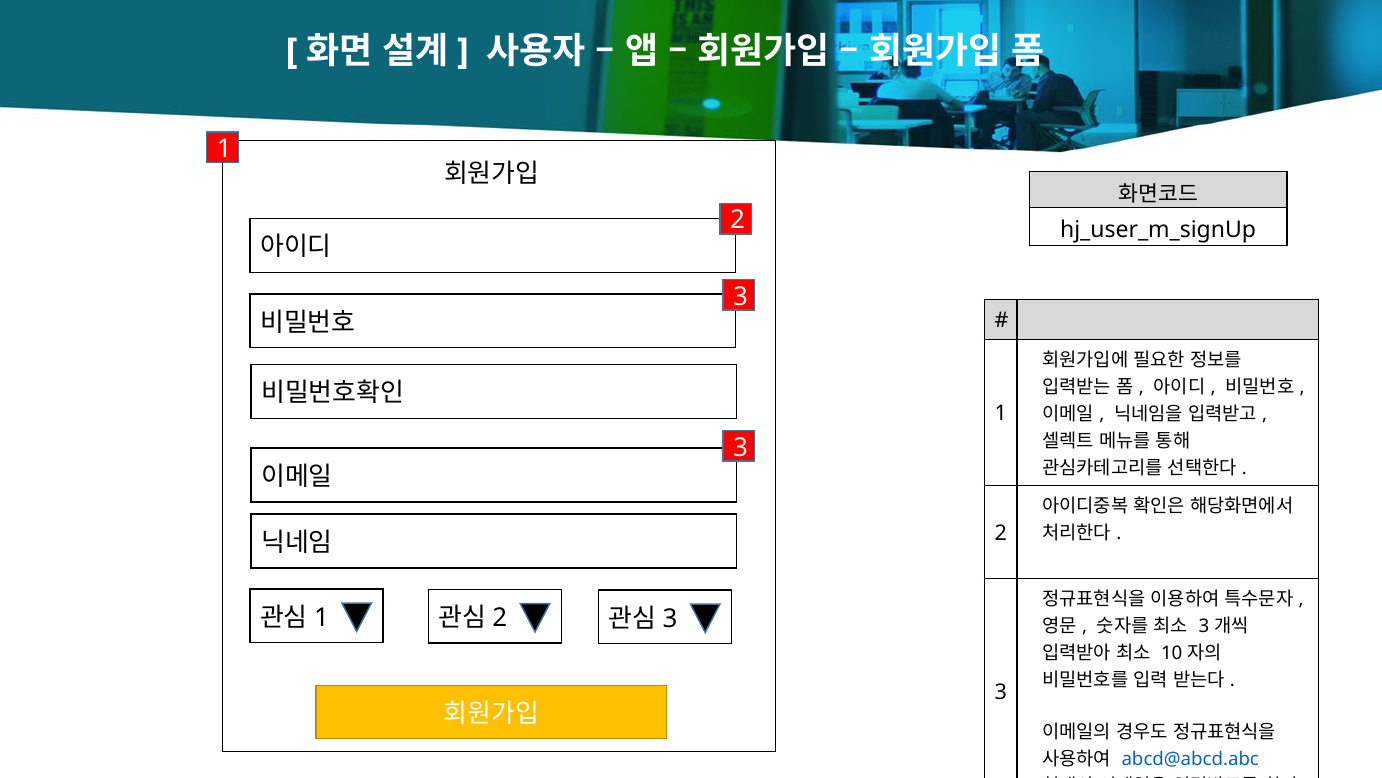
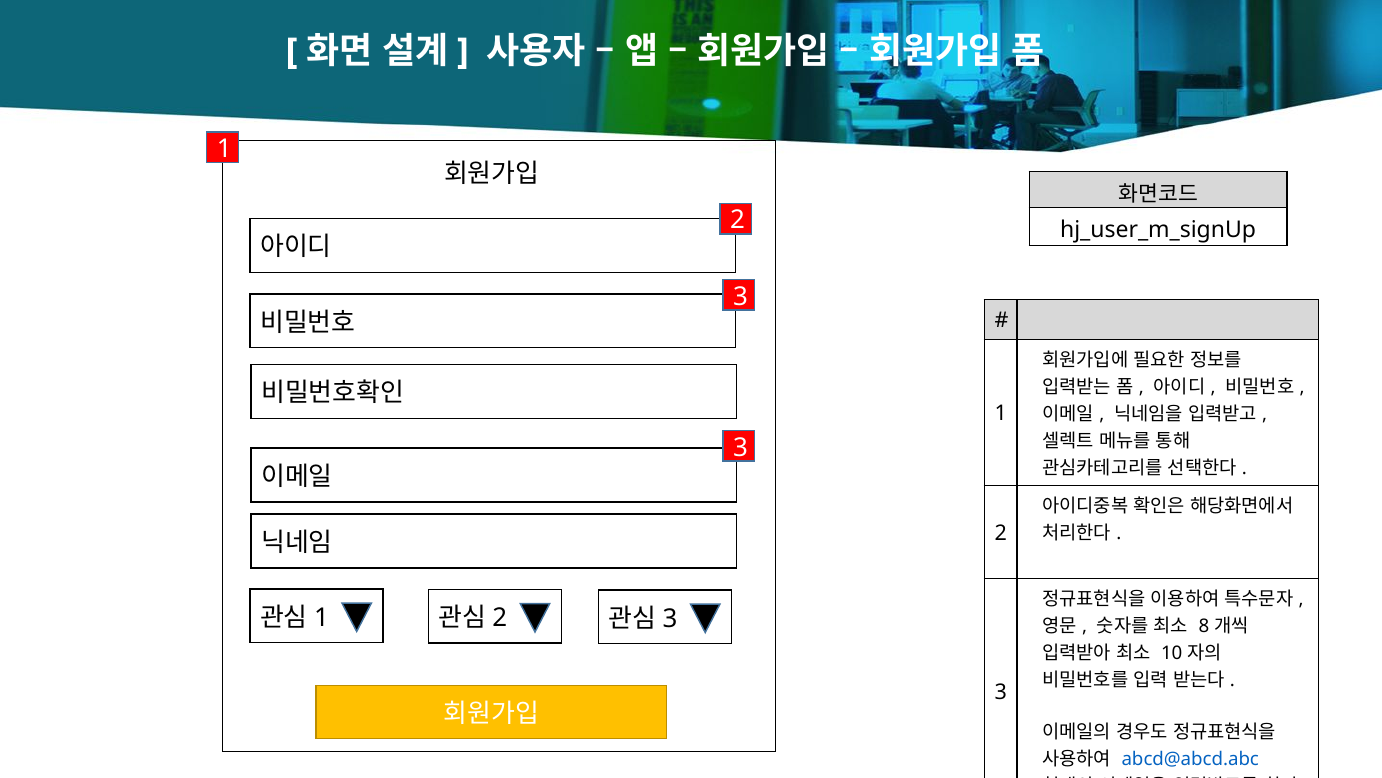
3: 3 -> 8 (1204, 625)
